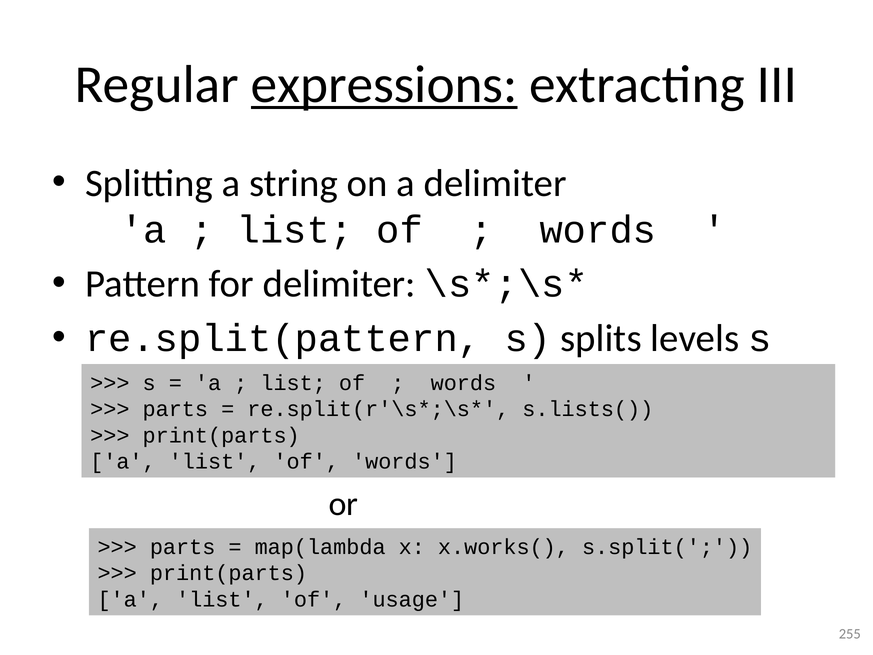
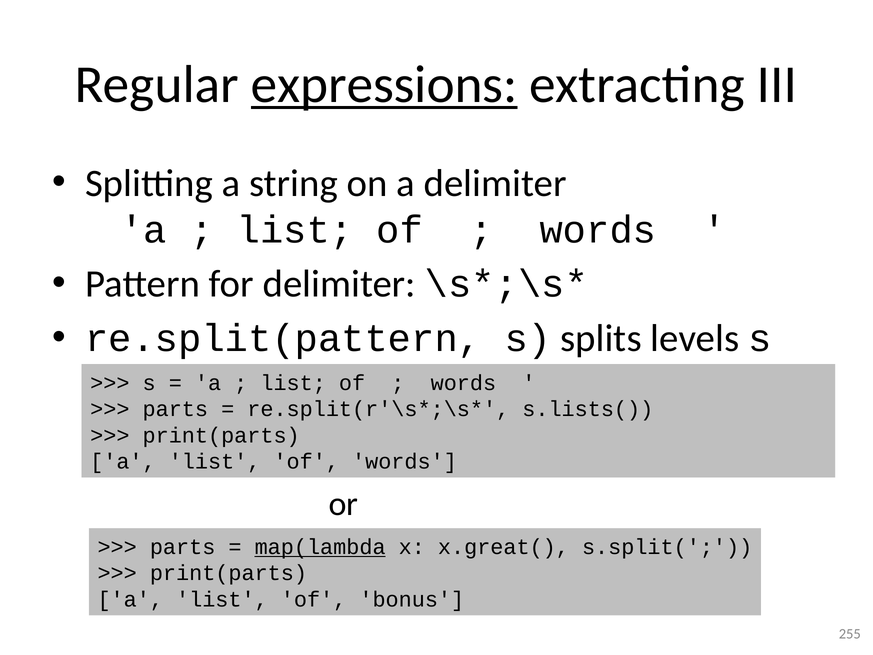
map(lambda underline: none -> present (320, 547)
x.works(: x.works( -> x.great( (503, 547)
usage: usage -> bonus (412, 599)
